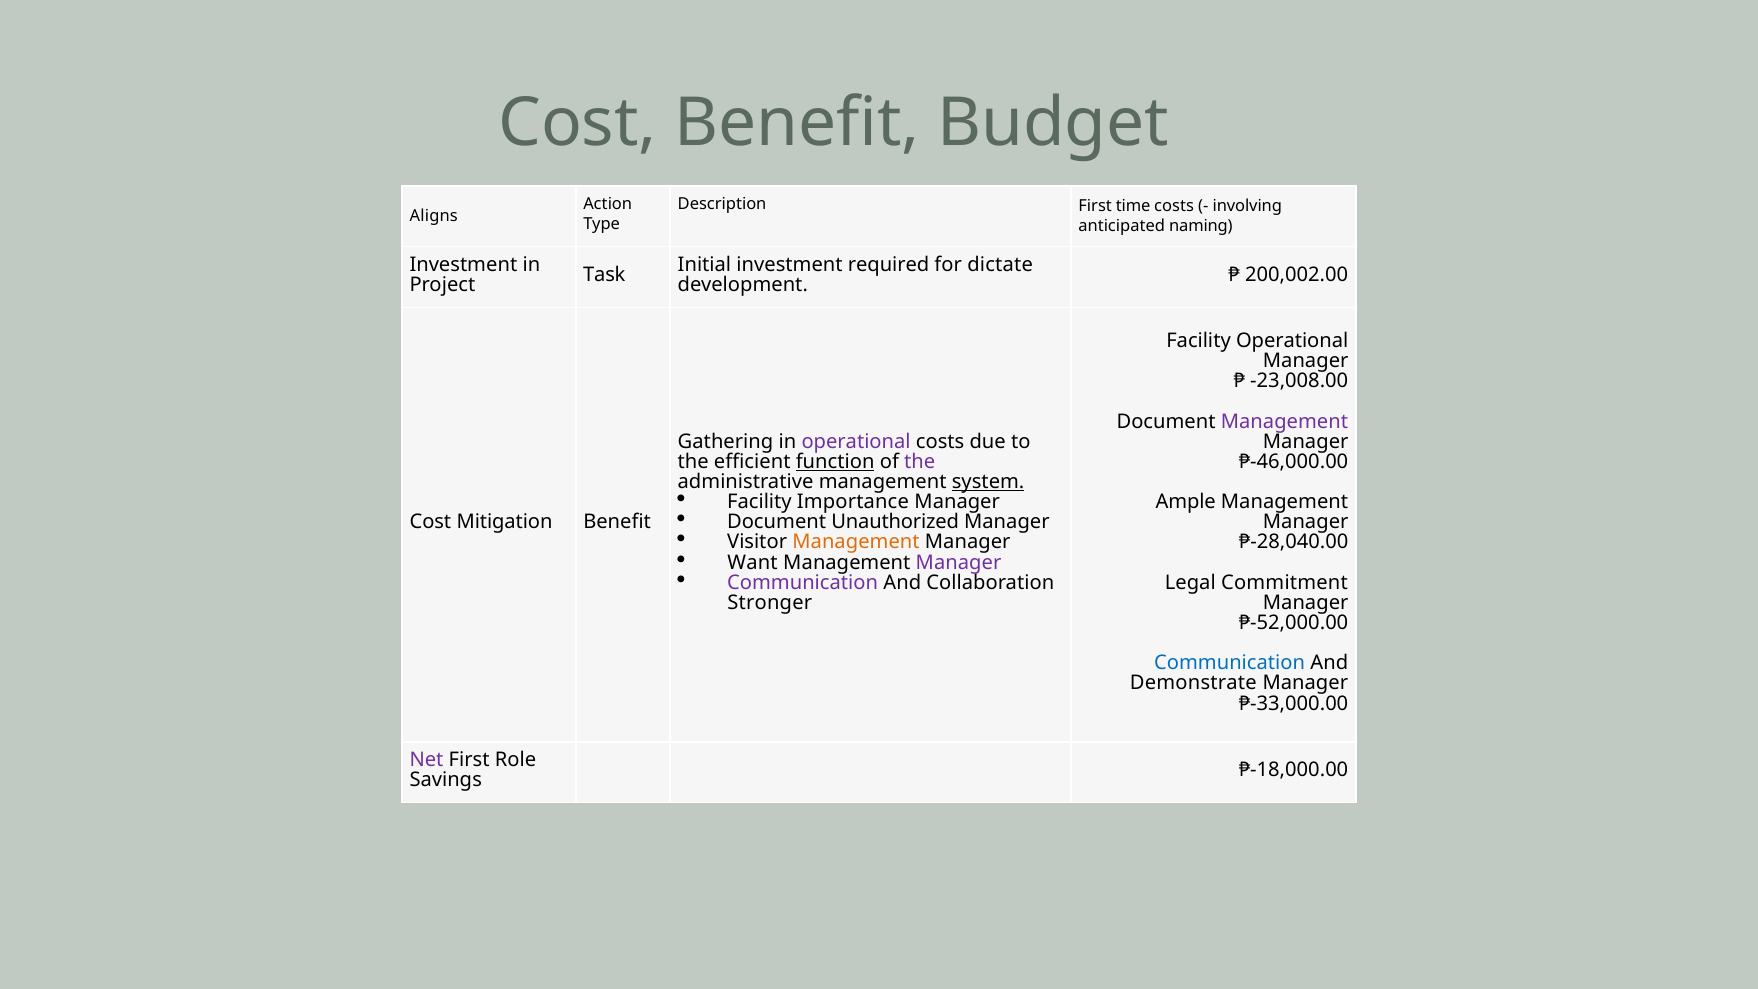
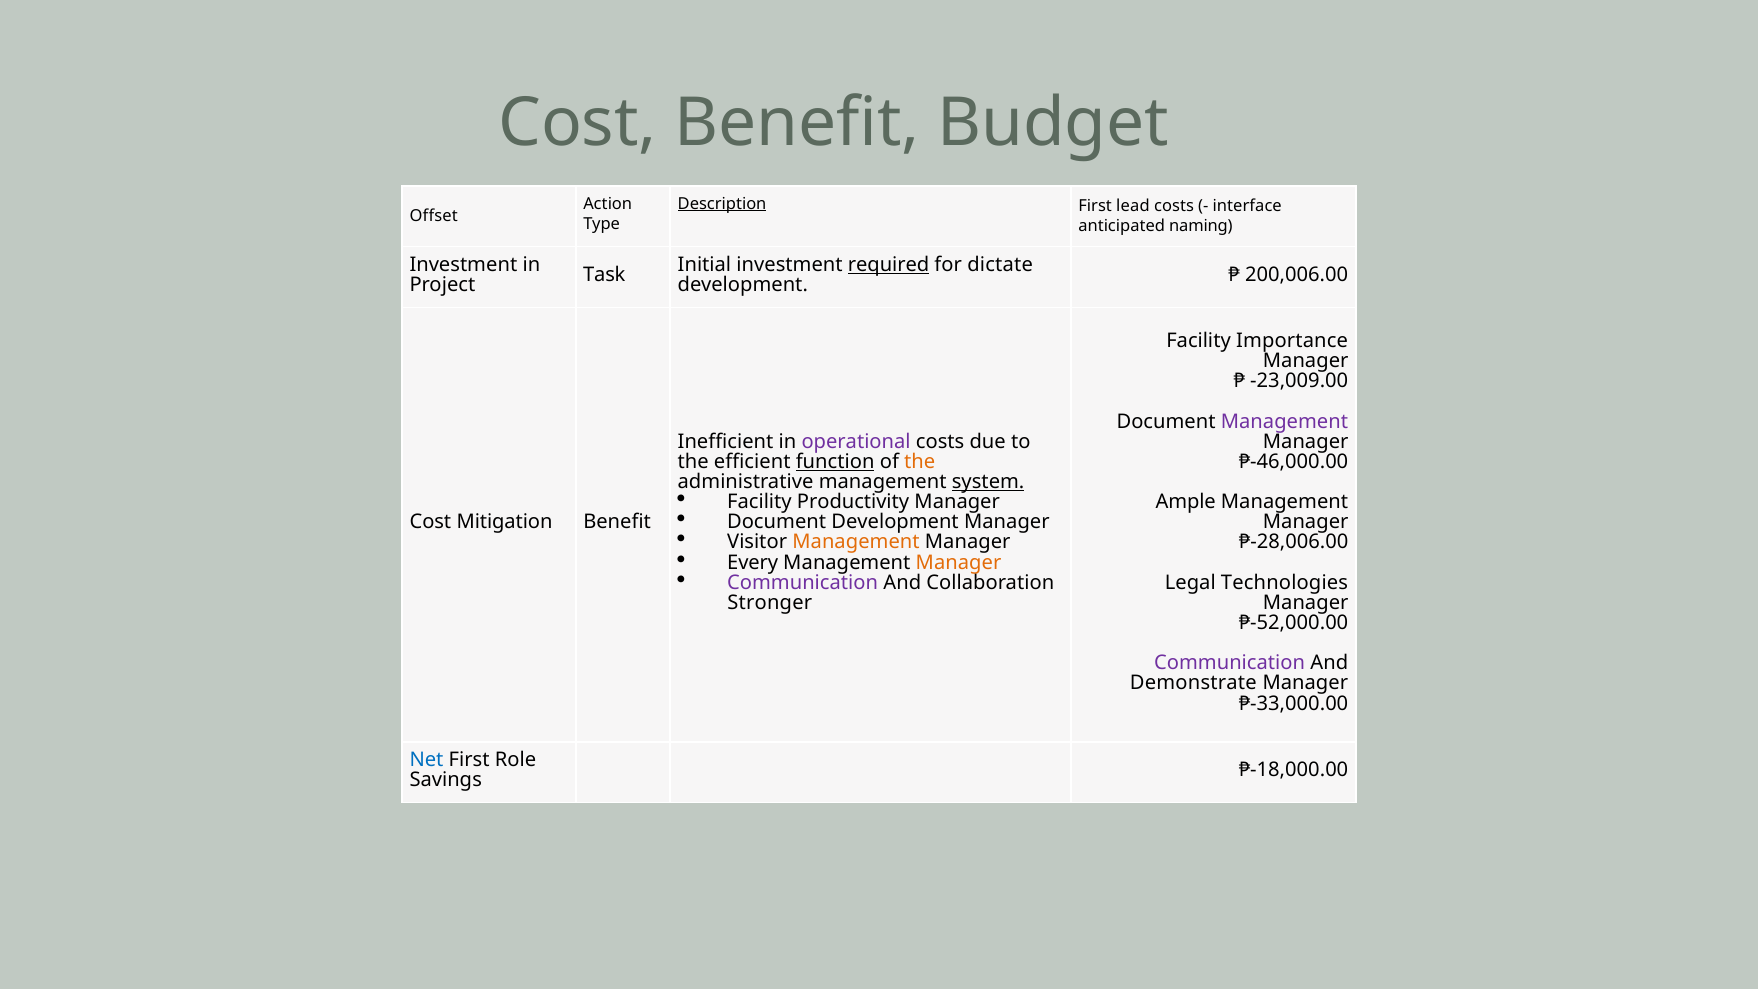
Description underline: none -> present (722, 204)
time: time -> lead (1133, 206)
involving: involving -> interface (1247, 206)
Aligns: Aligns -> Offset (434, 216)
required underline: none -> present (889, 264)
200,002.00: 200,002.00 -> 200,006.00 (1297, 275)
Facility Operational: Operational -> Importance (1292, 341)
-23,008.00: -23,008.00 -> -23,009.00 (1299, 381)
Gathering: Gathering -> Inefficient (726, 441)
the colour: purple -> orange (920, 462)
Importance: Importance -> Productivity (853, 502)
Document Unauthorized: Unauthorized -> Development (895, 522)
₱-28,040.00: ₱-28,040.00 -> ₱-28,006.00 (1294, 542)
Want: Want -> Every (753, 562)
Manager colour: purple -> orange (959, 562)
Commitment: Commitment -> Technologies (1285, 582)
Communication colour: blue -> purple (1230, 663)
Net colour: purple -> blue (426, 759)
